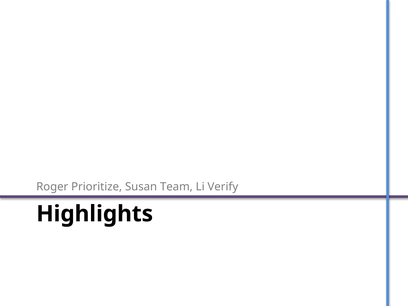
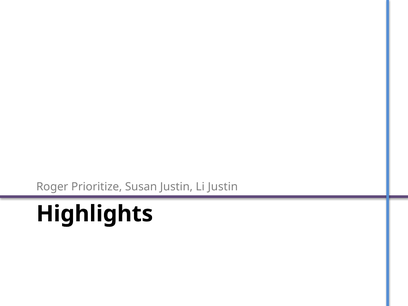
Susan Team: Team -> Justin (176, 187)
Li Verify: Verify -> Justin (223, 187)
